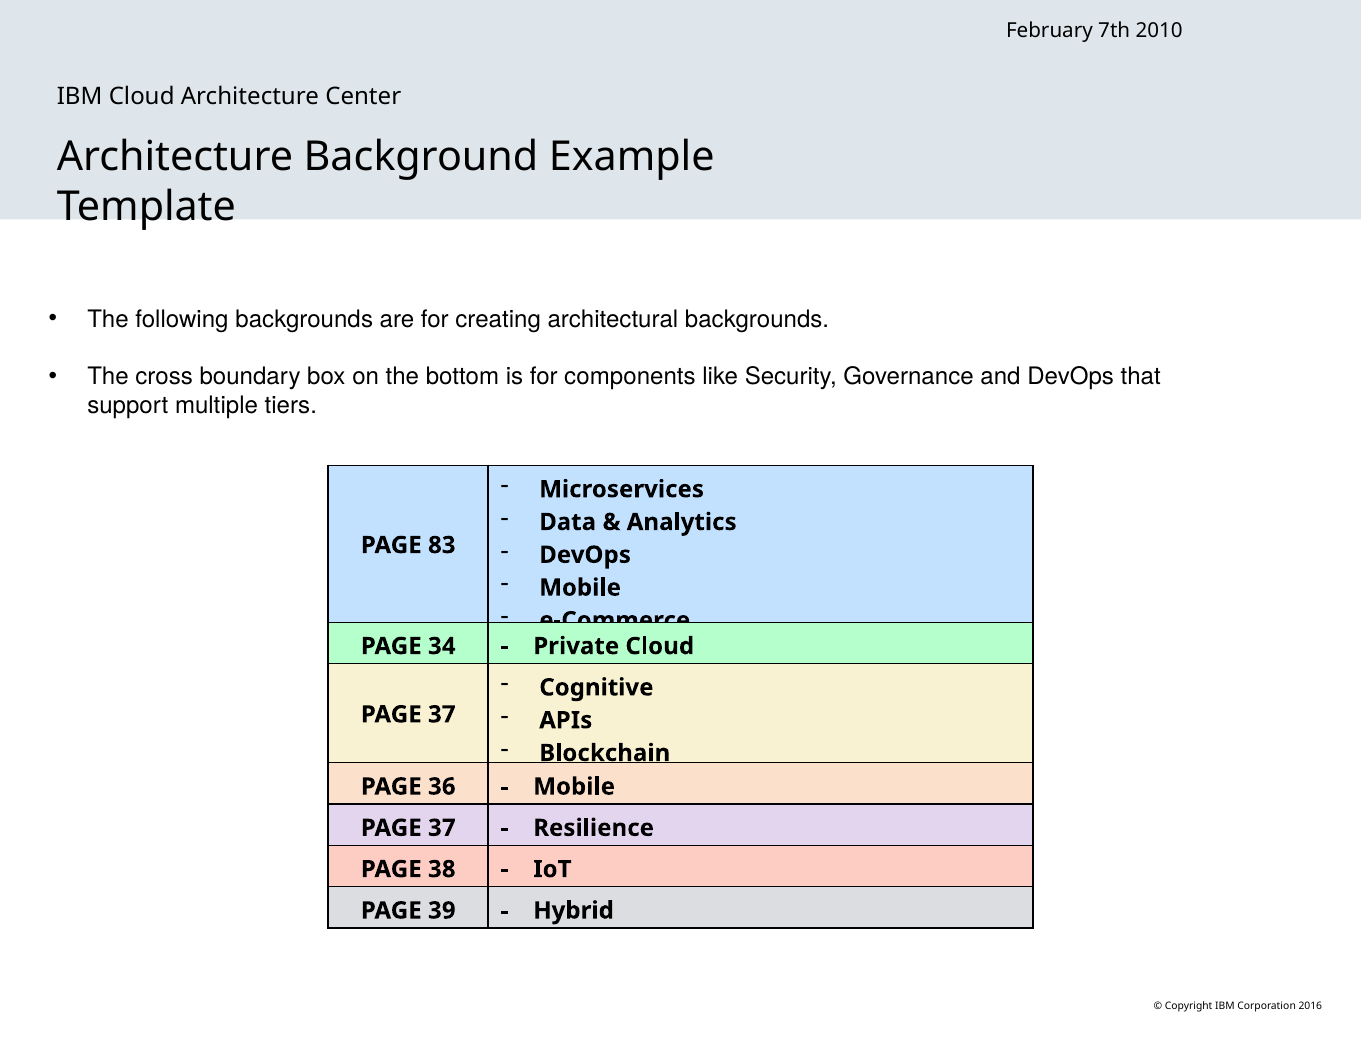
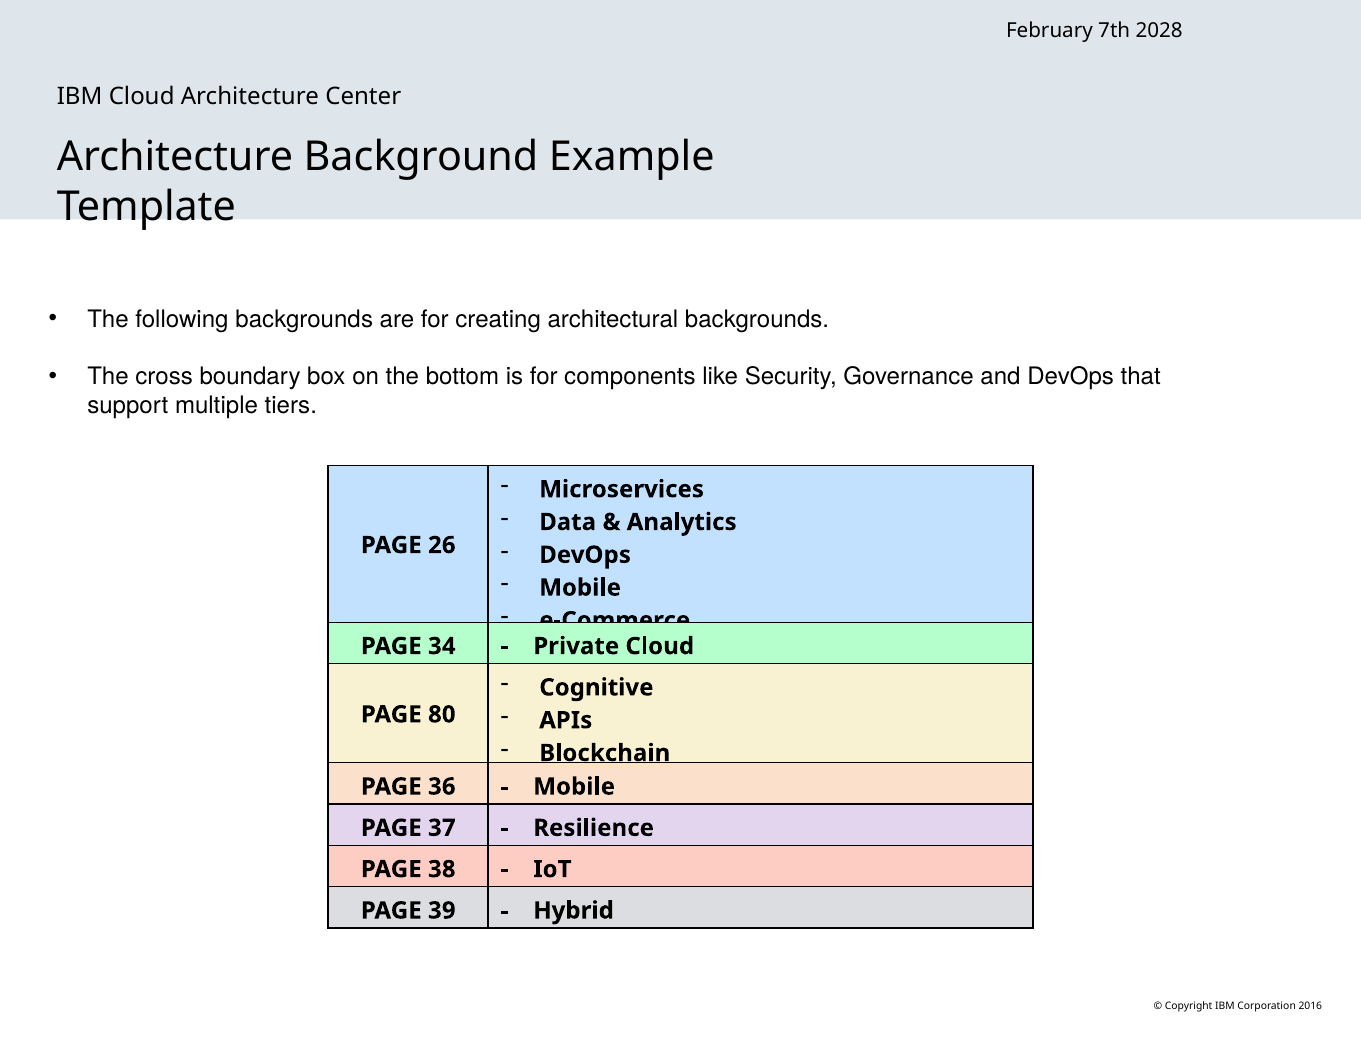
2010: 2010 -> 2028 (1159, 30)
83: 83 -> 26 (442, 545)
37: 37 -> 80 (442, 714)
